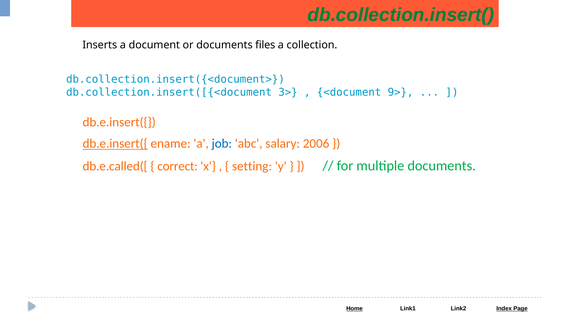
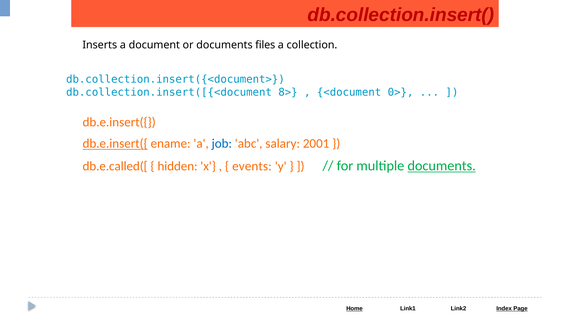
db.collection.insert( colour: green -> red (401, 15)
3>: 3> -> 8> (288, 92)
9>: 9> -> 0> (401, 92)
2006: 2006 -> 2001 (316, 143)
correct: correct -> hidden (178, 166)
setting: setting -> events (252, 166)
documents underline: none -> present (442, 166)
